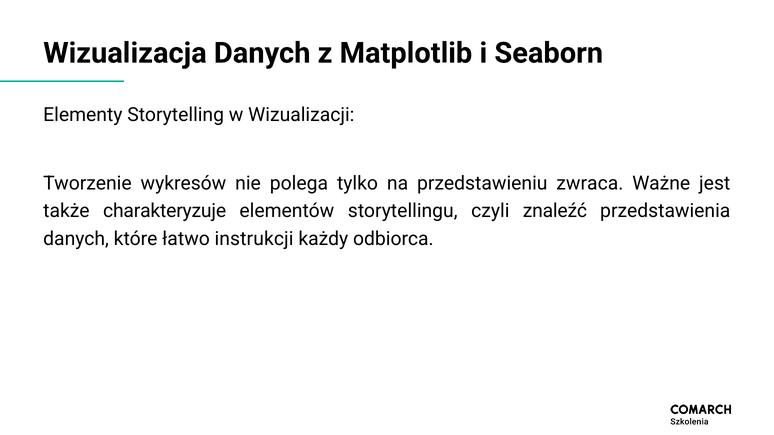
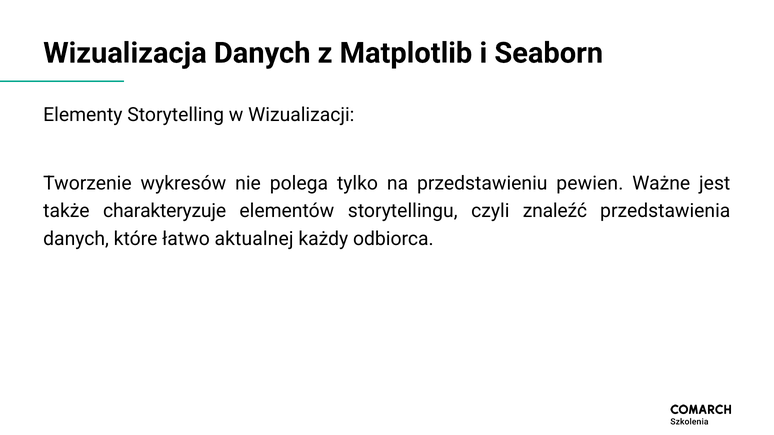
zwraca: zwraca -> pewien (590, 183)
instrukcji: instrukcji -> aktualnej (254, 239)
